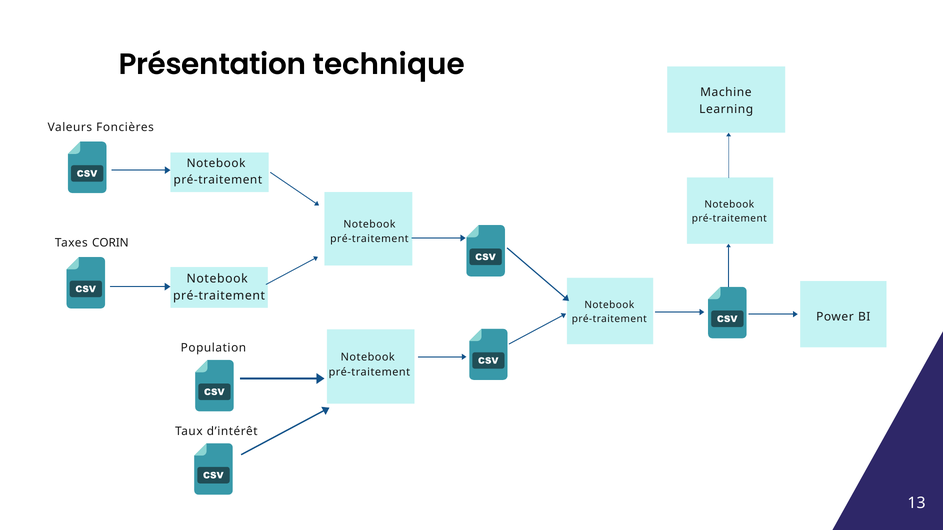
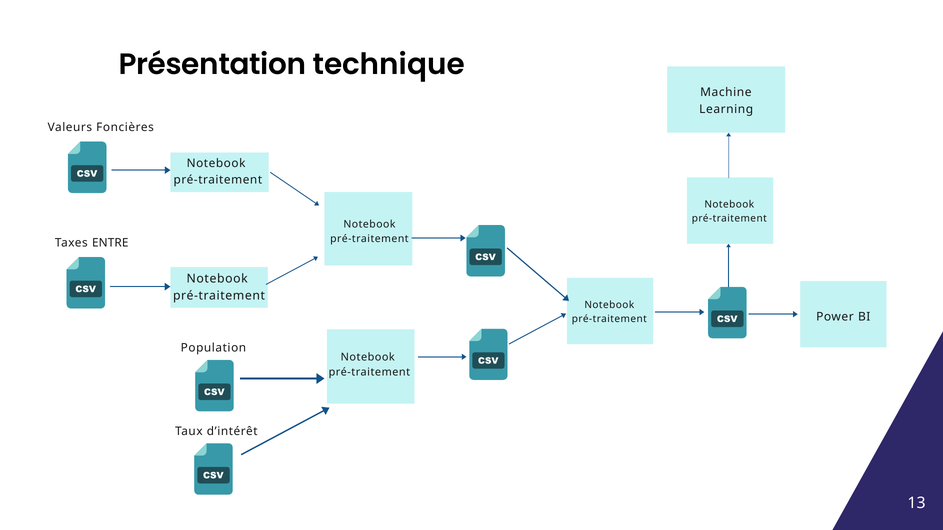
CORIN: CORIN -> ENTRE (110, 243)
